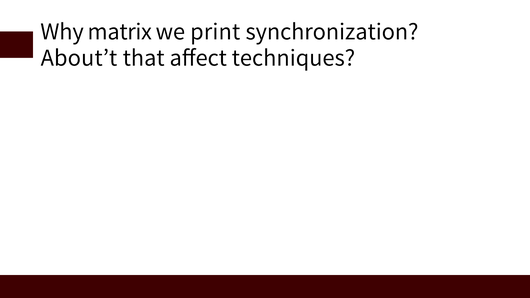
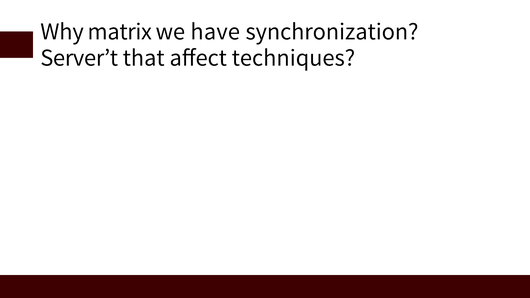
print: print -> have (215, 31)
About’t: About’t -> Server’t (79, 58)
